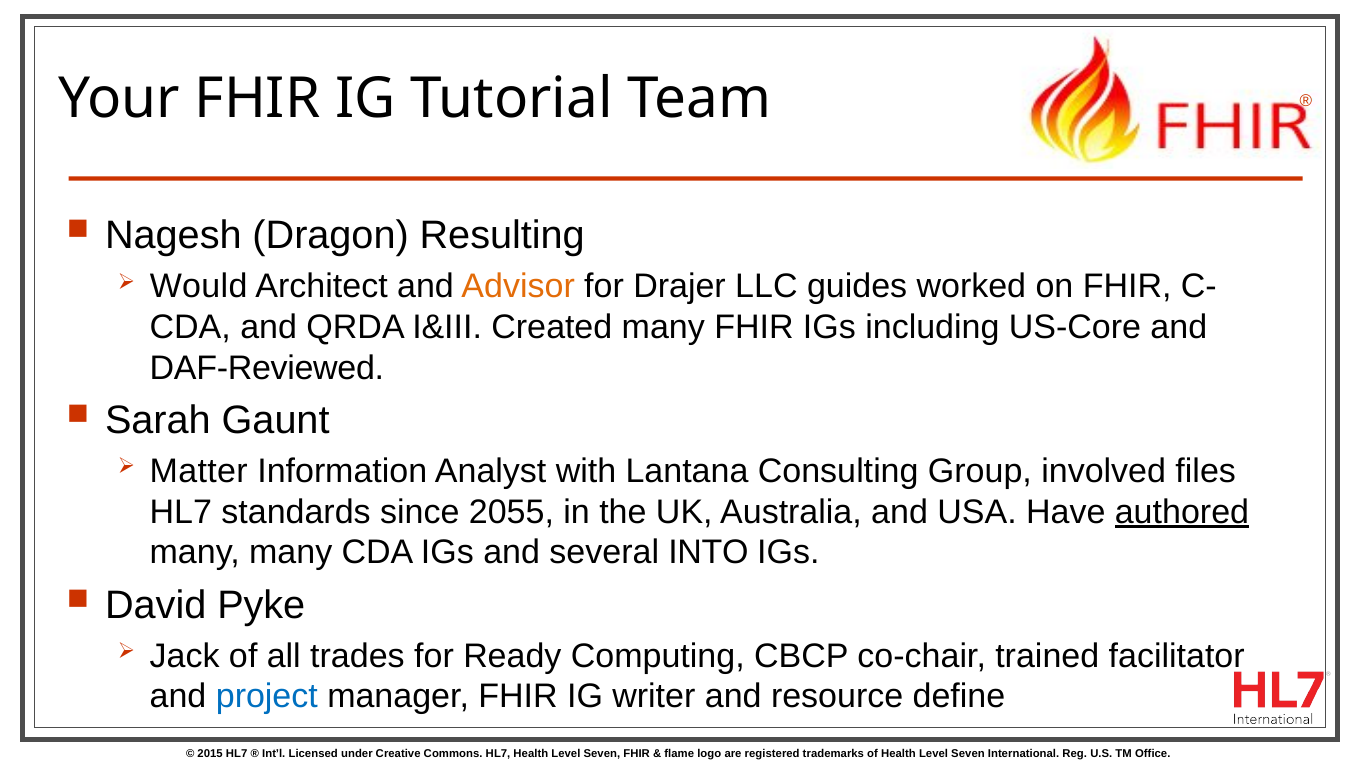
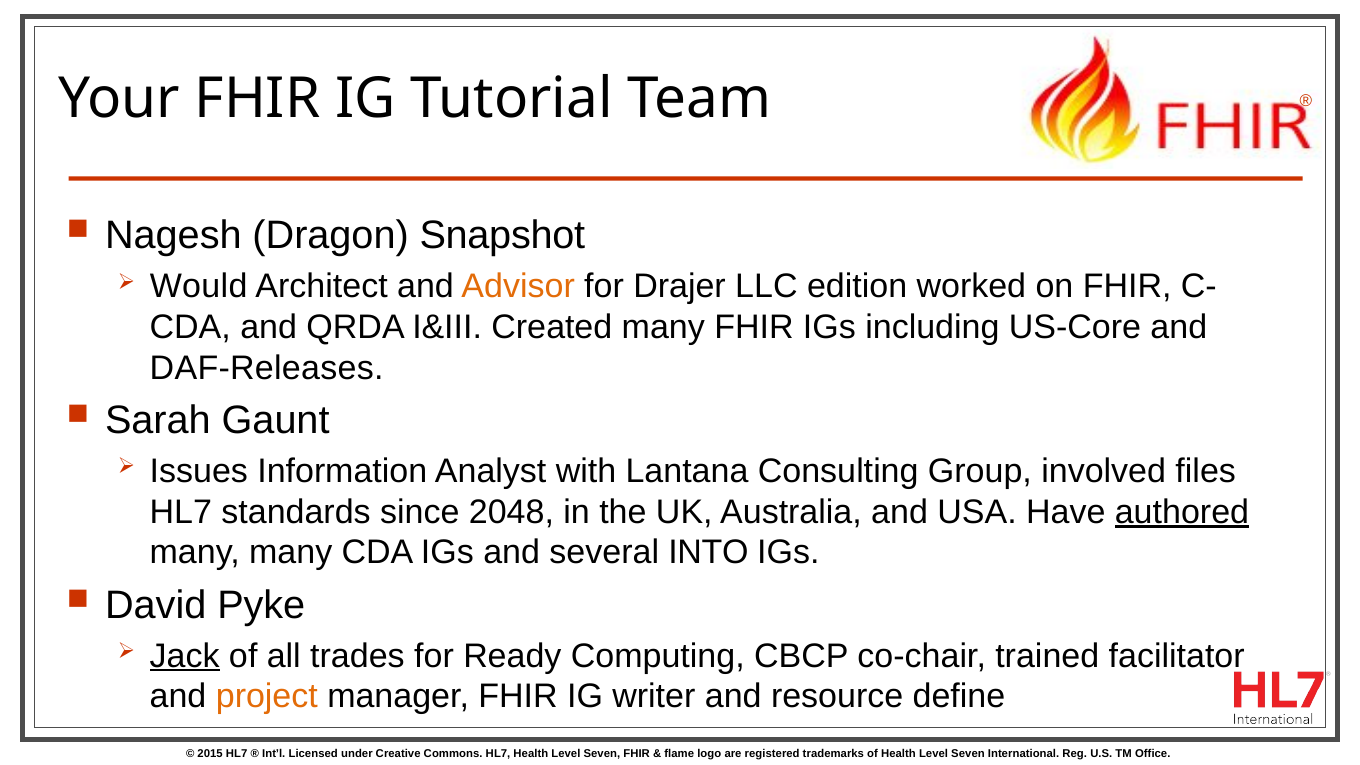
Resulting: Resulting -> Snapshot (502, 236)
guides: guides -> edition (857, 286)
DAF-Reviewed: DAF-Reviewed -> DAF-Releases (267, 368)
Matter: Matter -> Issues (199, 471)
2055: 2055 -> 2048 (511, 512)
Jack underline: none -> present (185, 656)
project colour: blue -> orange (267, 697)
